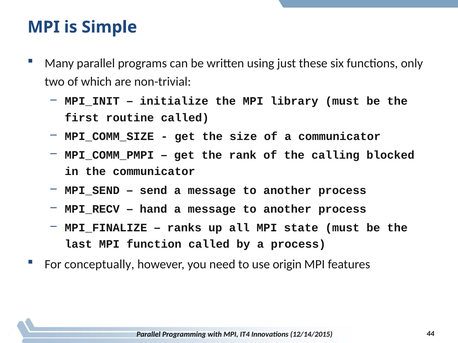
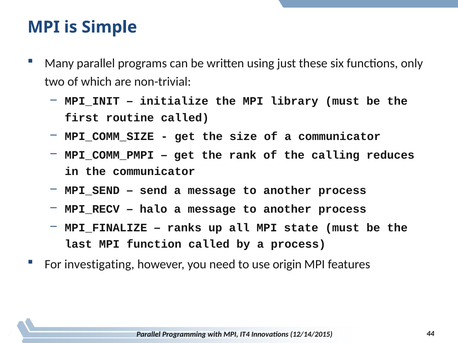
blocked: blocked -> reduces (390, 155)
hand: hand -> halo (153, 209)
conceptually: conceptually -> investigating (99, 265)
